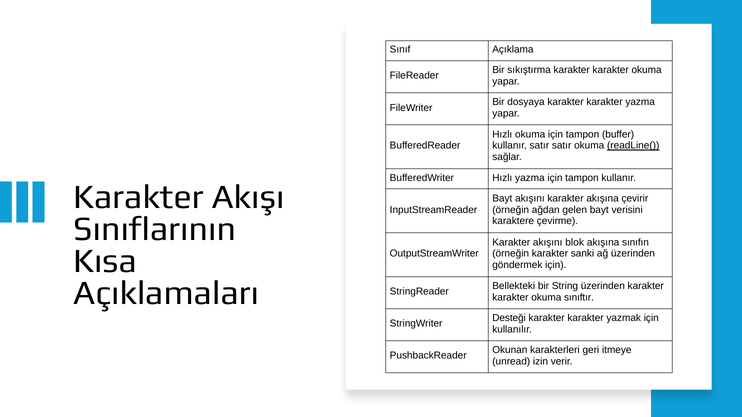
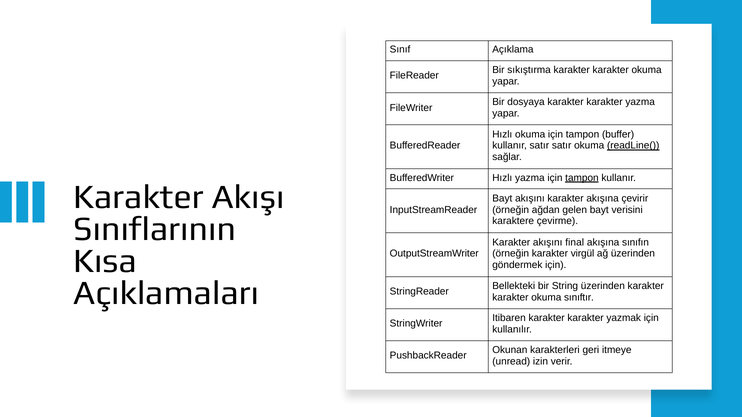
tampon underline: none -> present (582, 178)
blok: blok -> final (575, 243)
sanki: sanki -> virgül (583, 254)
Desteği: Desteği -> Itibaren (509, 318)
